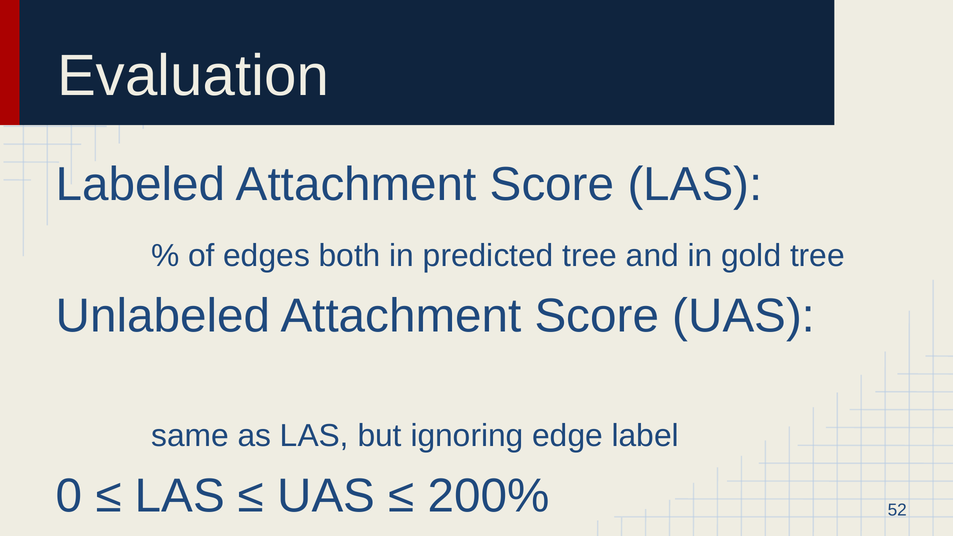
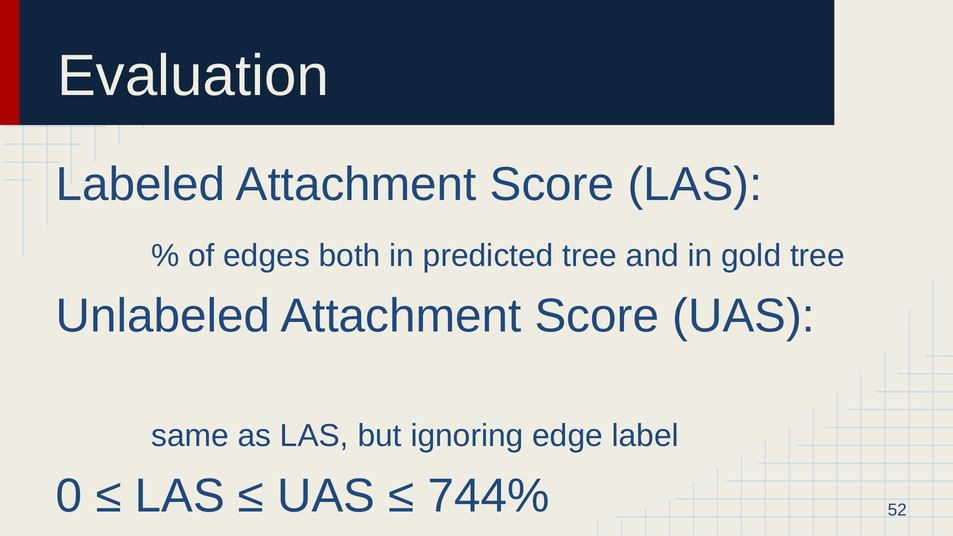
200%: 200% -> 744% (489, 496)
